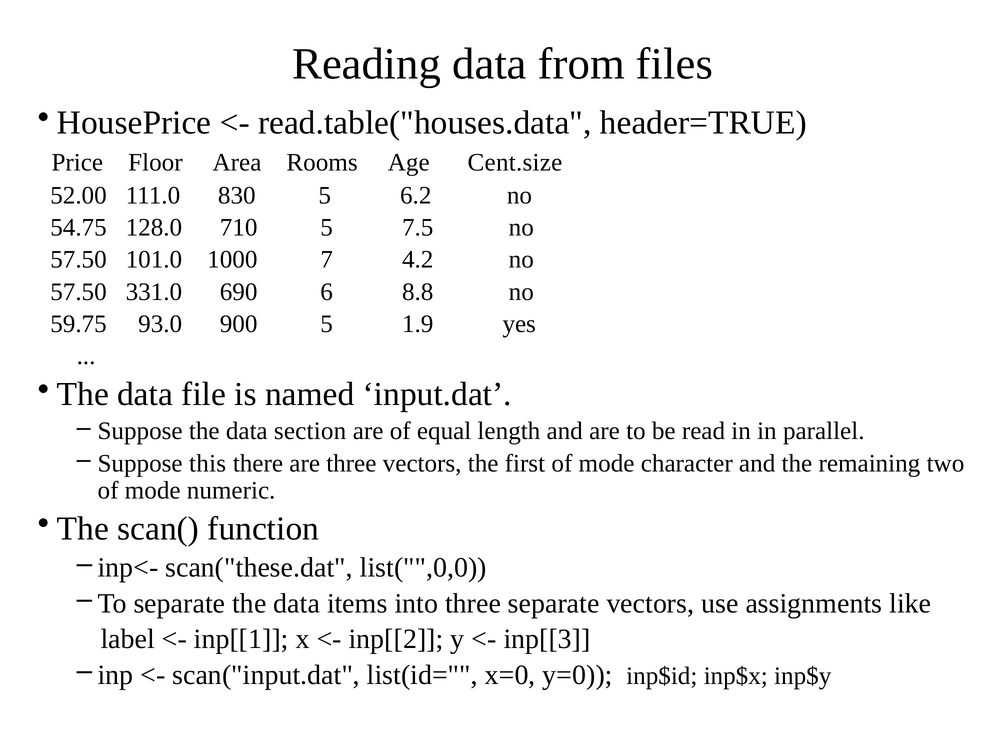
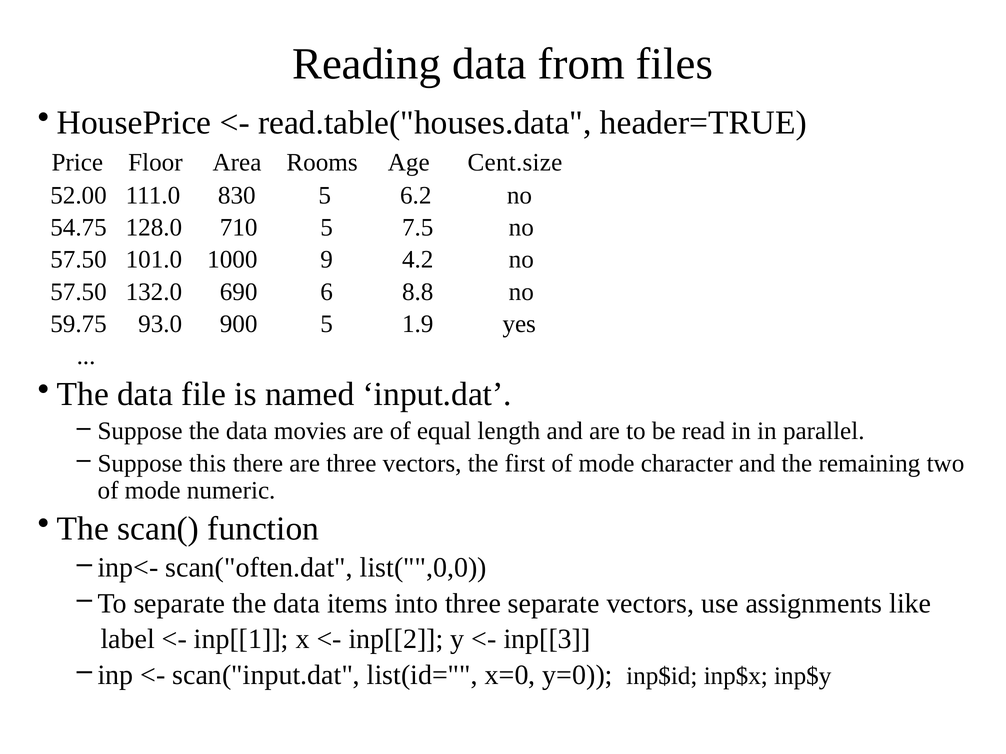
7: 7 -> 9 (327, 260)
331.0: 331.0 -> 132.0 (154, 292)
section: section -> movies (310, 431)
scan("these.dat: scan("these.dat -> scan("often.dat (259, 568)
